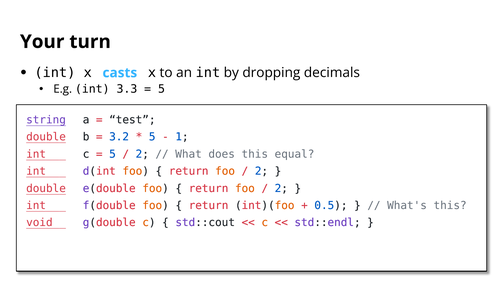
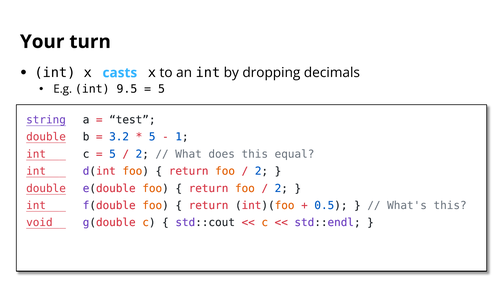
3.3: 3.3 -> 9.5 (127, 89)
